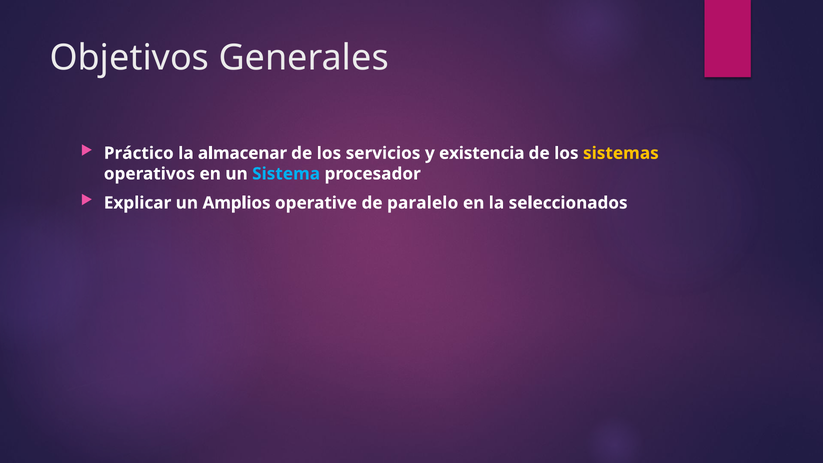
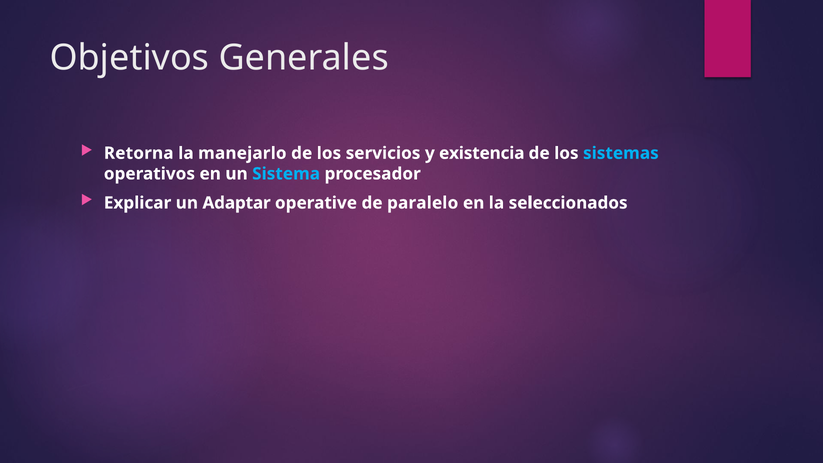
Práctico: Práctico -> Retorna (139, 153)
almacenar: almacenar -> manejarlo (242, 153)
sistemas colour: yellow -> light blue (621, 153)
Amplios: Amplios -> Adaptar (237, 203)
